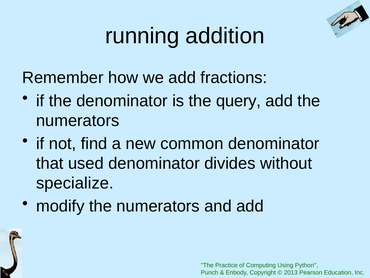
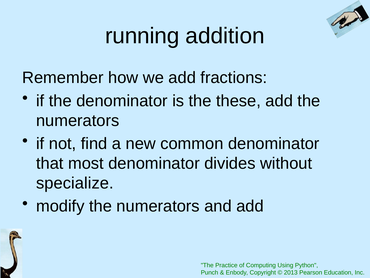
query: query -> these (238, 101)
used: used -> most (86, 163)
